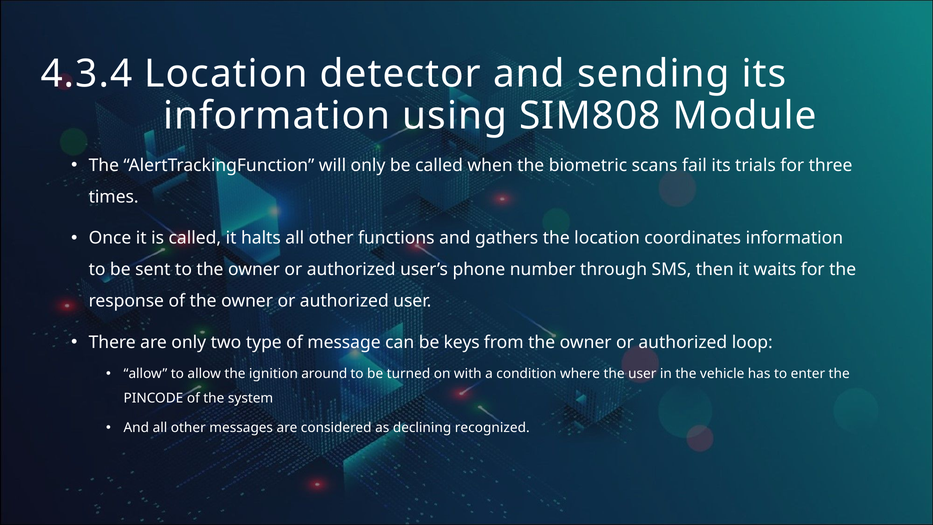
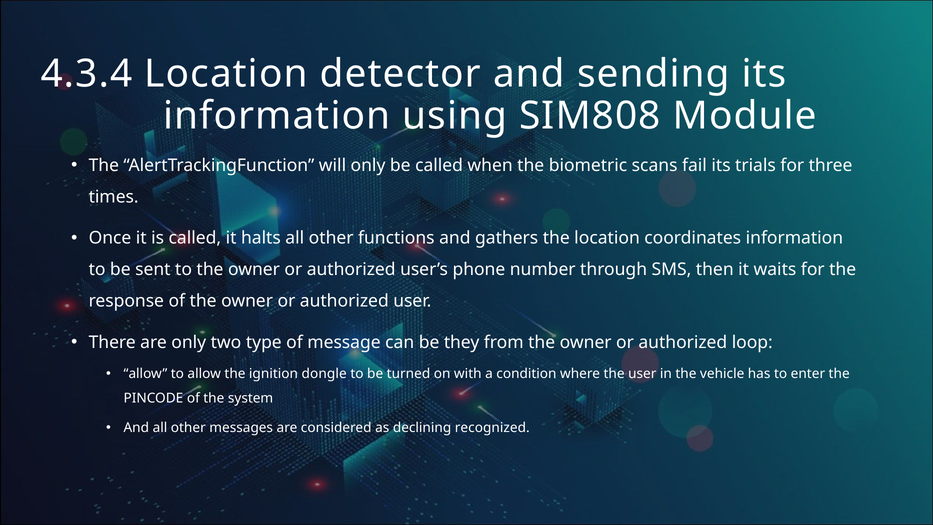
keys: keys -> they (462, 342)
around: around -> dongle (324, 374)
